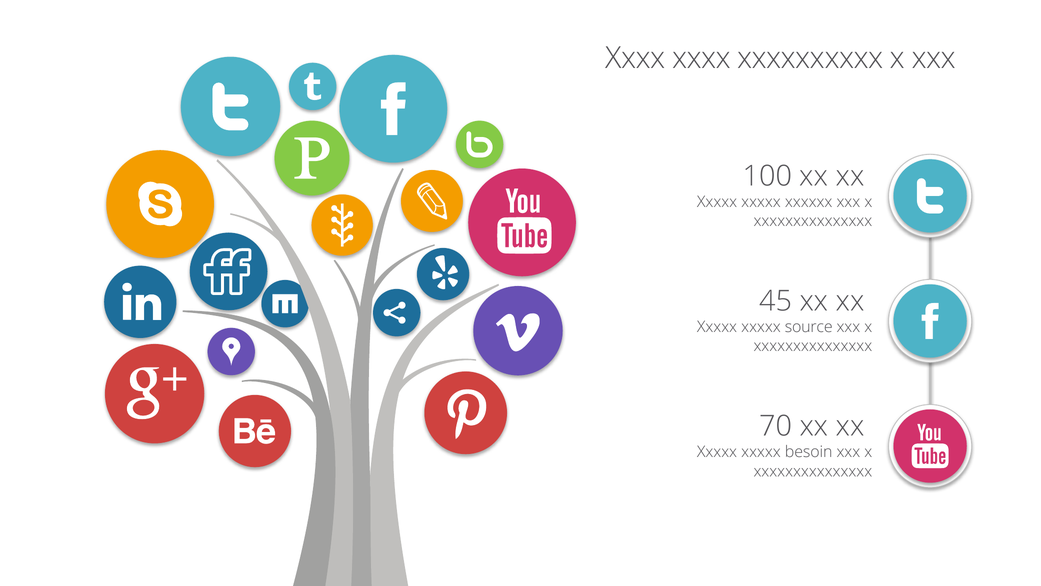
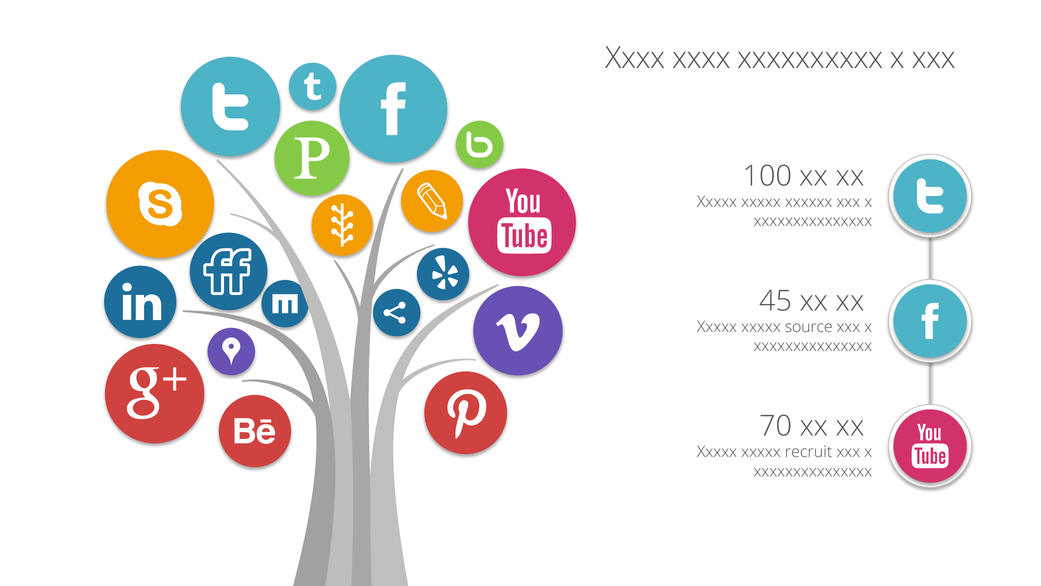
besoin: besoin -> recruit (809, 452)
